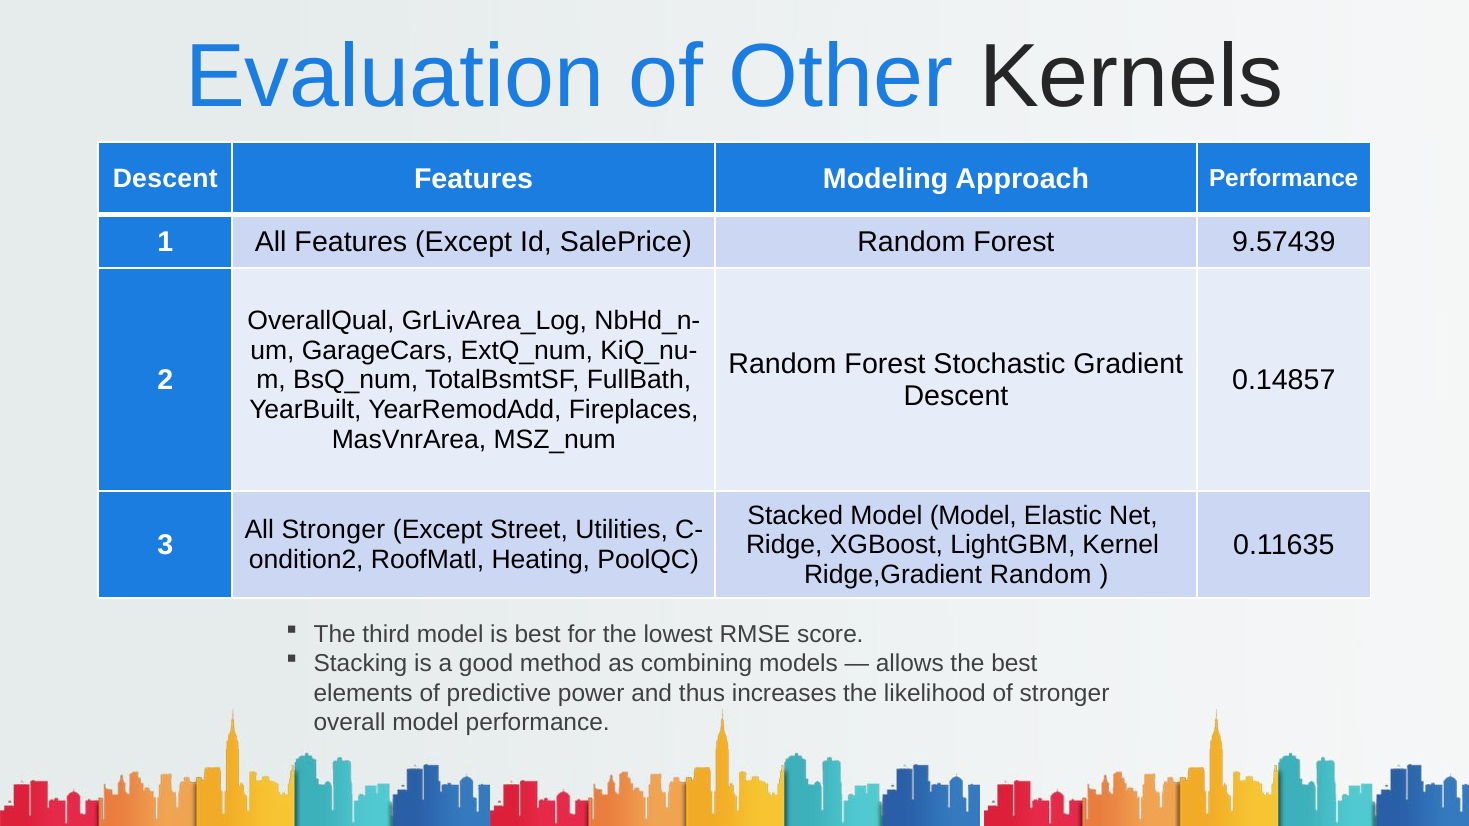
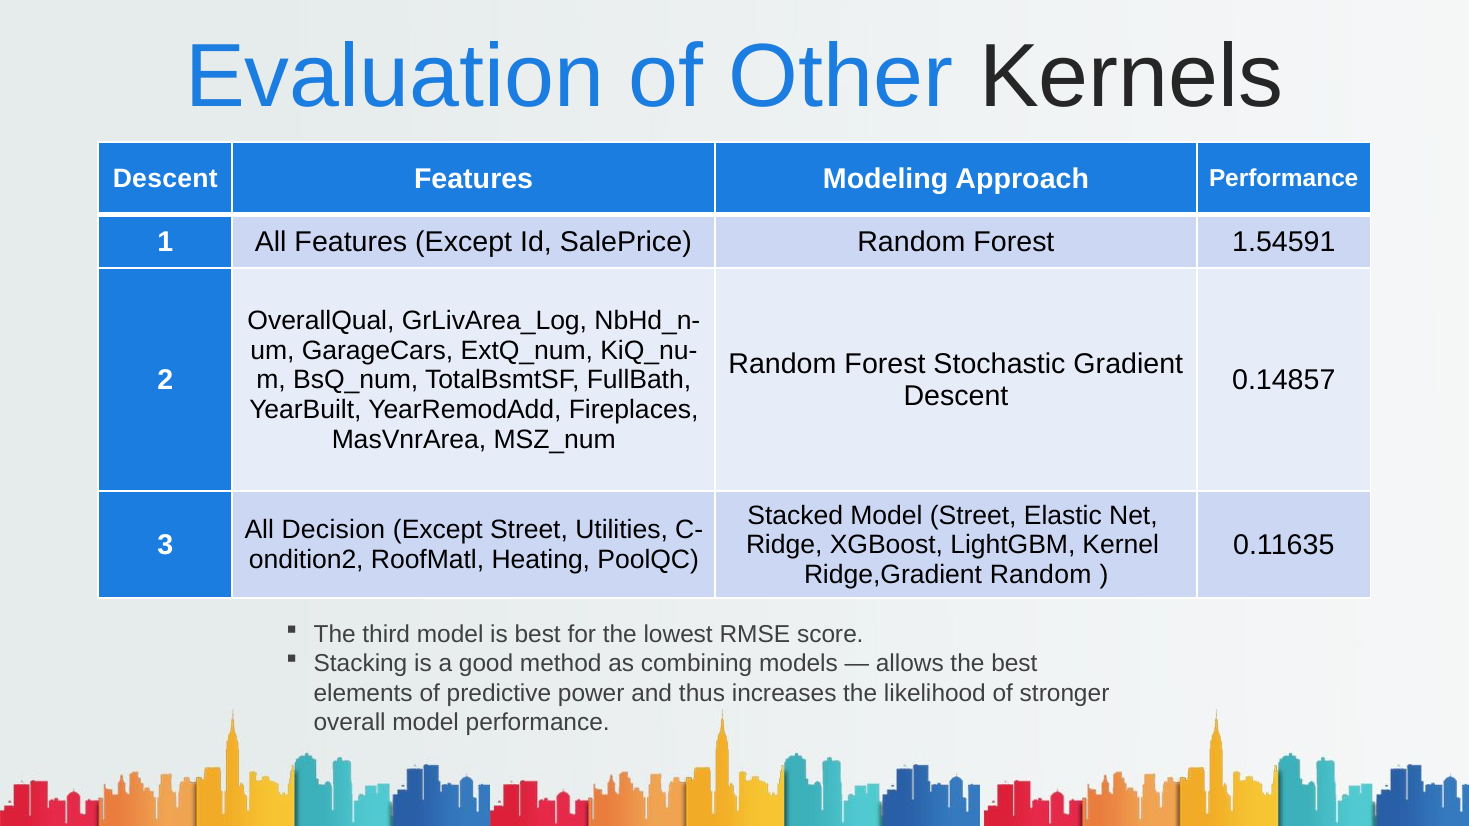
9.57439: 9.57439 -> 1.54591 (1284, 242)
Model Model: Model -> Street (973, 516)
All Stronger: Stronger -> Decision (333, 530)
